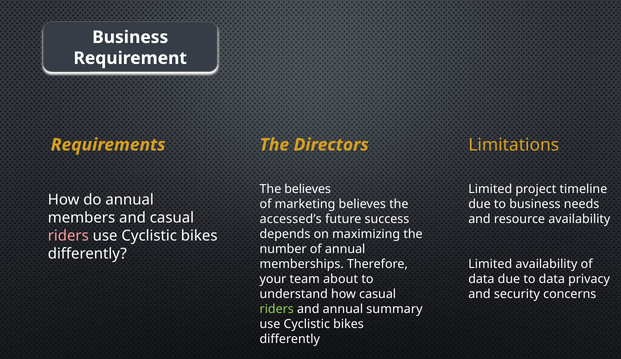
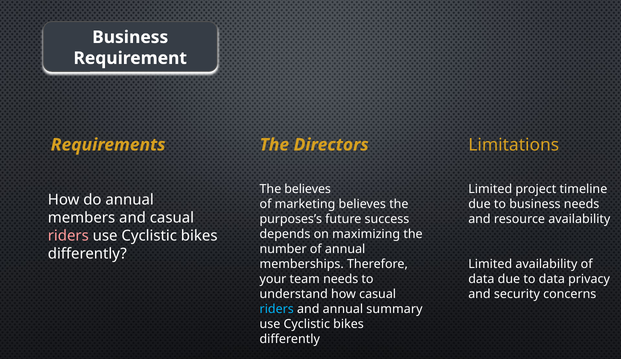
accessed’s: accessed’s -> purposes’s (291, 219)
team about: about -> needs (341, 279)
riders colour: light green -> light blue (277, 309)
